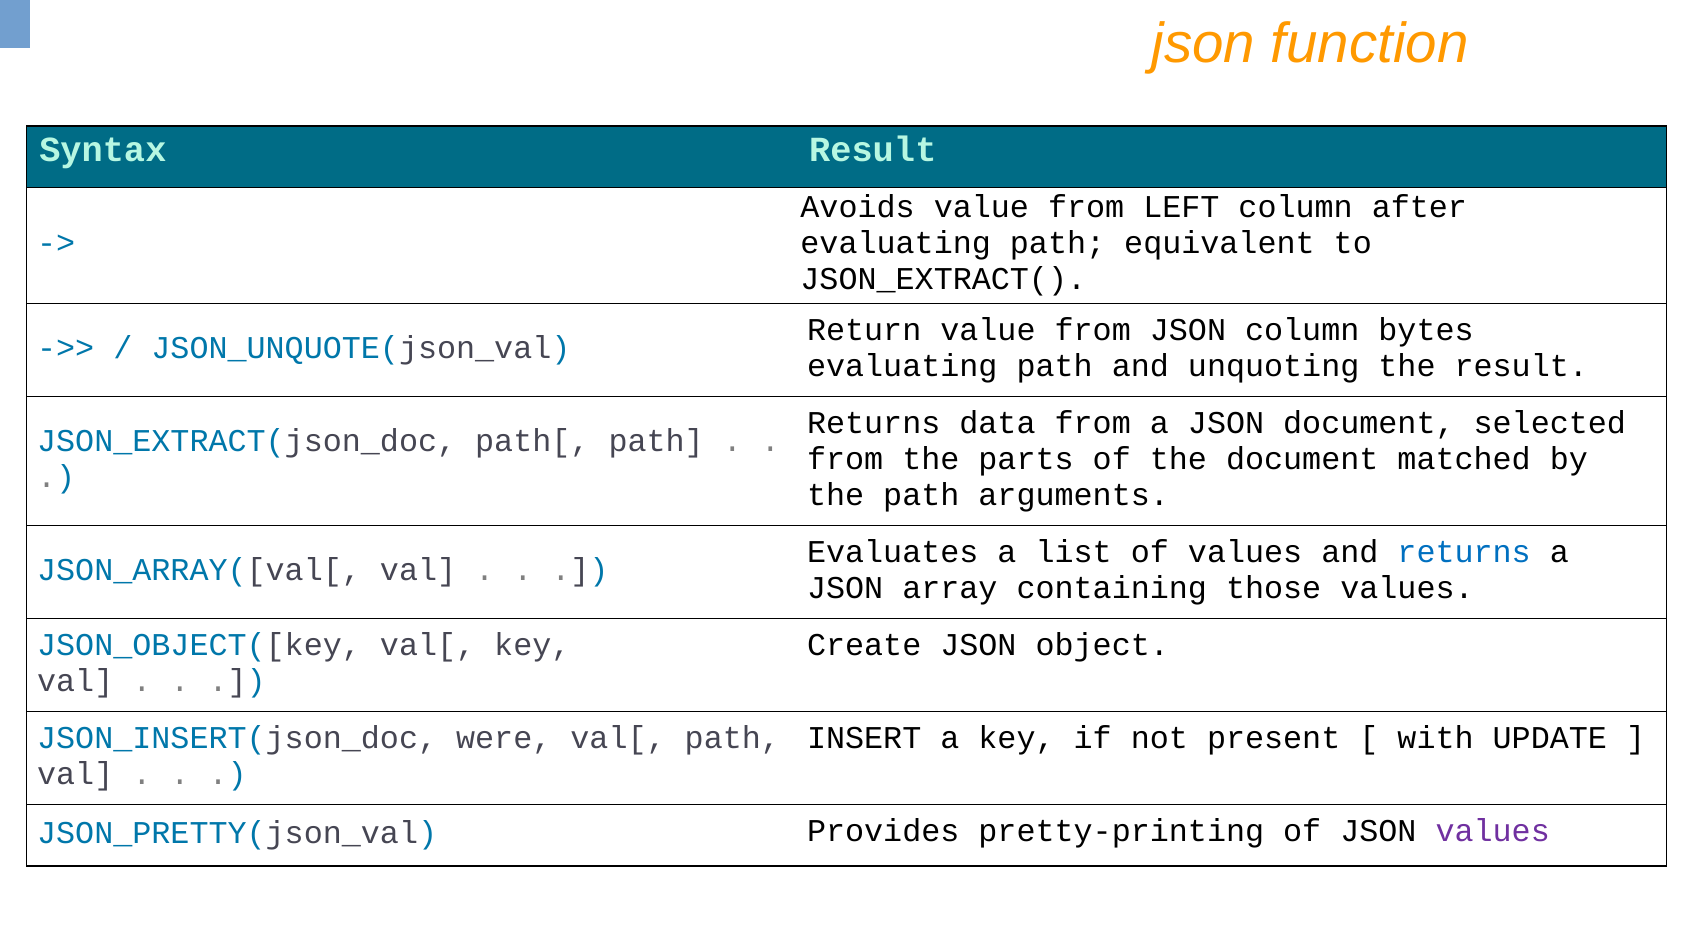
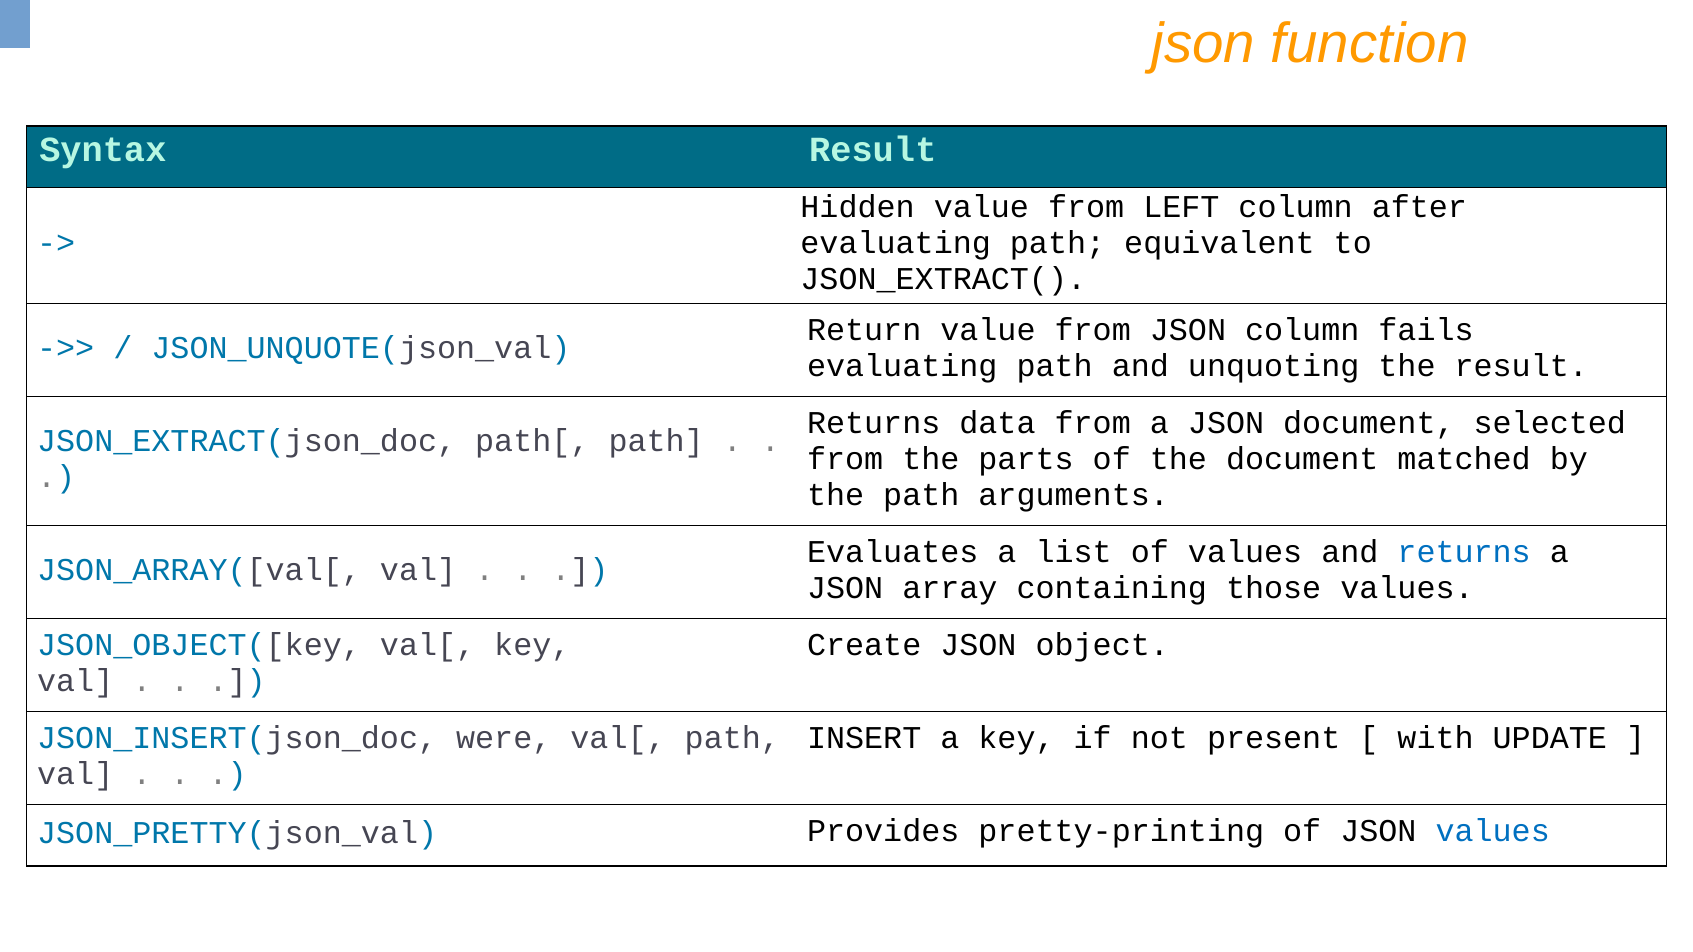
Avoids: Avoids -> Hidden (858, 207)
bytes: bytes -> fails (1426, 330)
values colour: purple -> blue (1493, 831)
